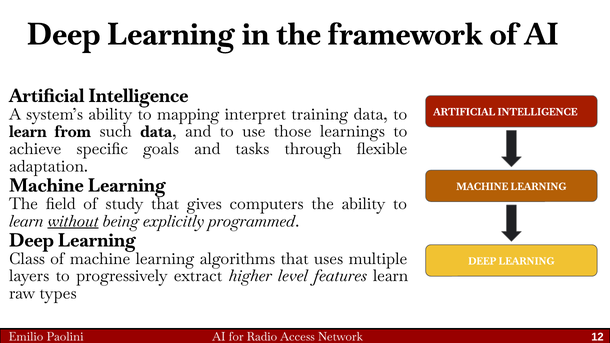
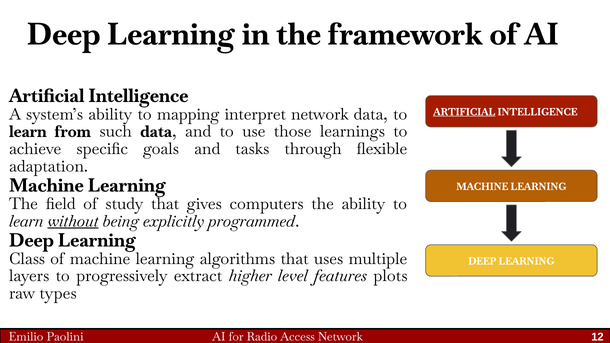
interpret training: training -> network (320, 114)
ARTIFICIAL underline: none -> present (464, 112)
features learn: learn -> plots (390, 276)
